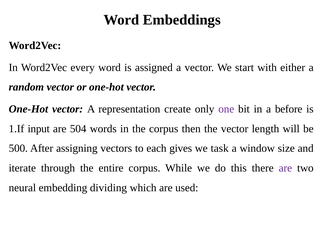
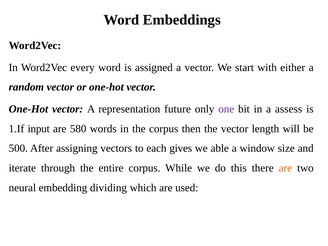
create: create -> future (178, 109)
before: before -> assess (289, 109)
504: 504 -> 580 (78, 129)
task: task -> able (220, 148)
are colour: purple -> orange (285, 168)
